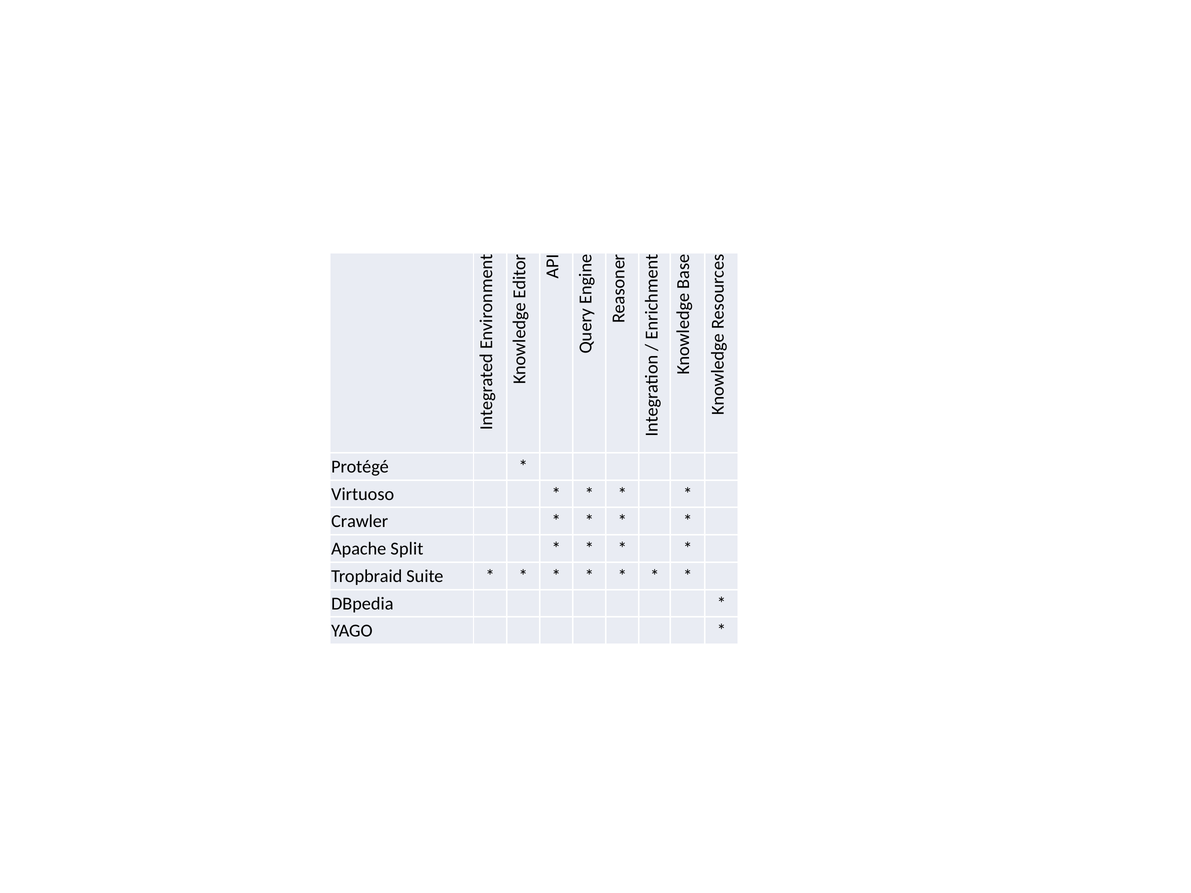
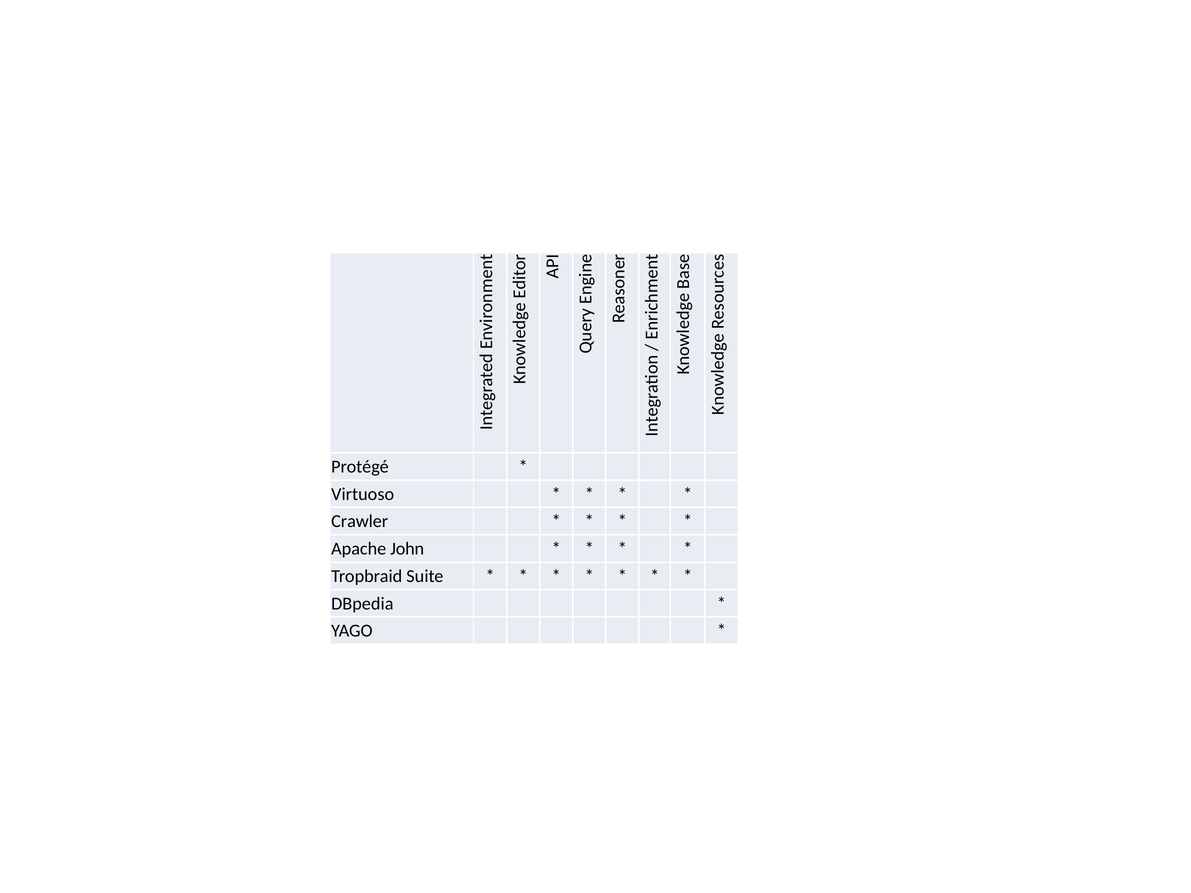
Split: Split -> John (407, 549)
